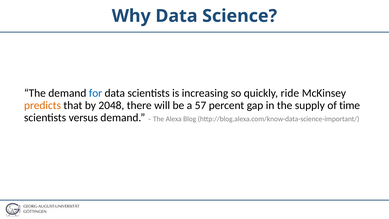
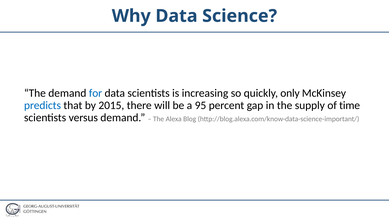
ride: ride -> only (290, 93)
predicts colour: orange -> blue (42, 105)
2048: 2048 -> 2015 (111, 105)
57: 57 -> 95 (201, 105)
